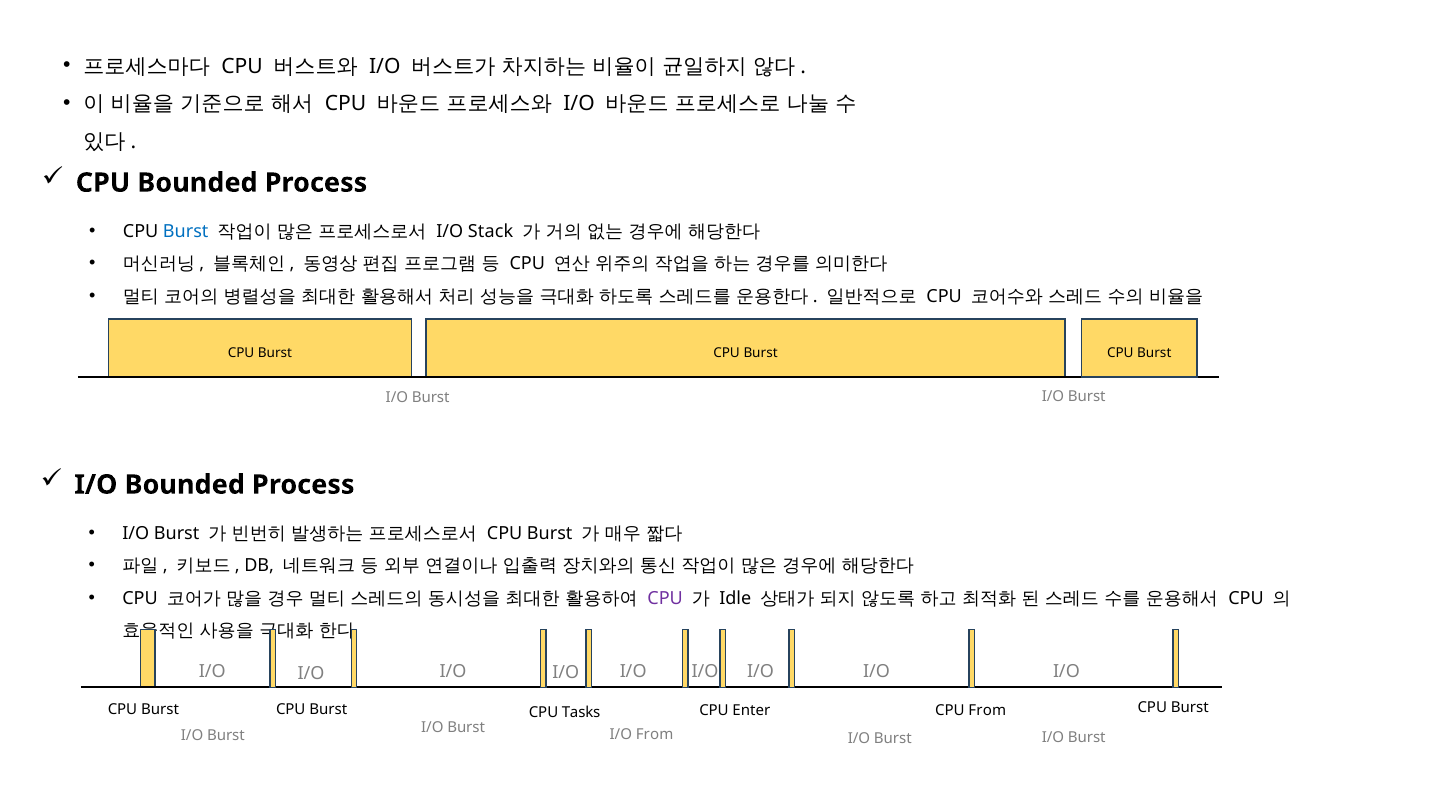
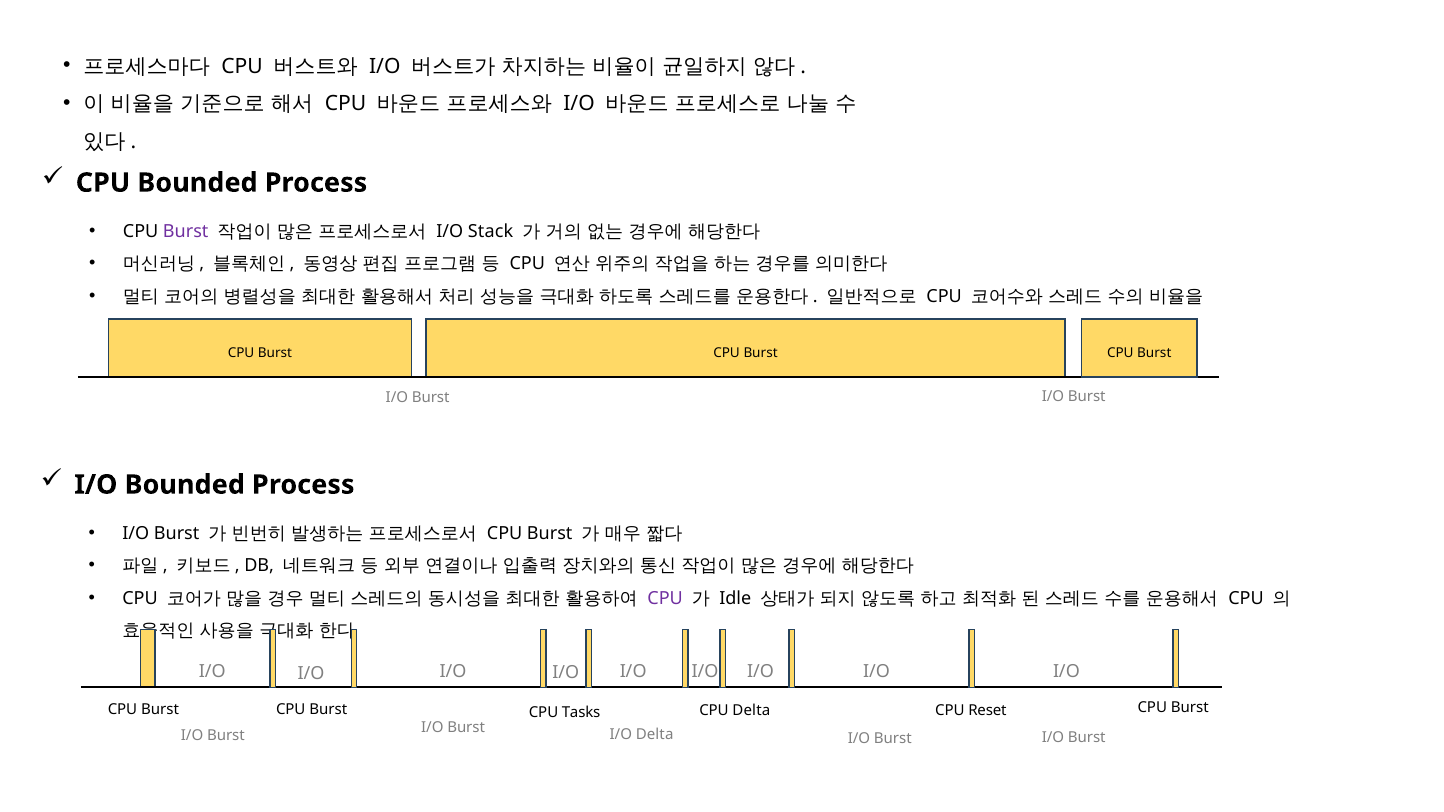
Burst colour: blue -> purple (186, 231)
CPU Enter: Enter -> Delta (751, 711)
CPU From: From -> Reset (987, 711)
I/O From: From -> Delta (655, 735)
